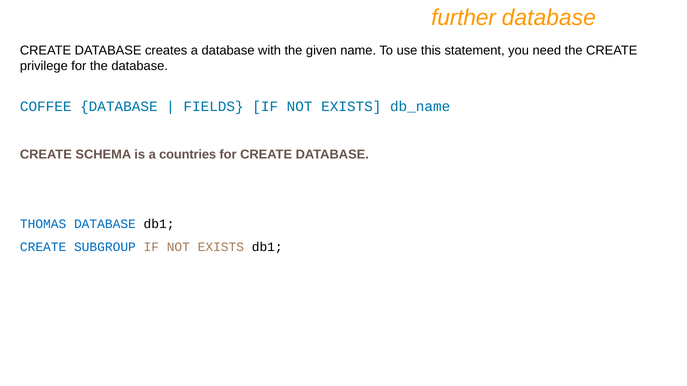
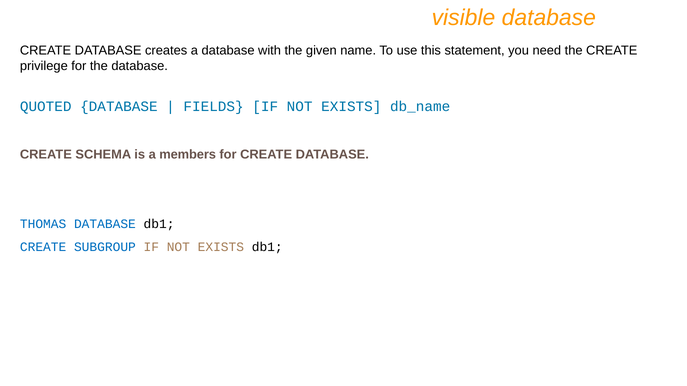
further: further -> visible (463, 18)
COFFEE: COFFEE -> QUOTED (46, 107)
countries: countries -> members (188, 155)
